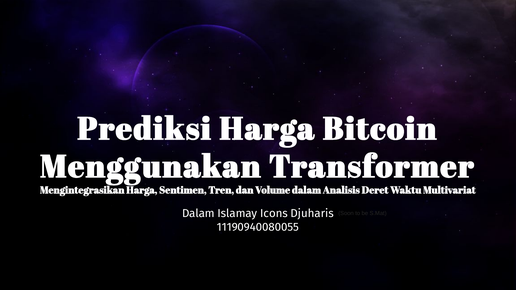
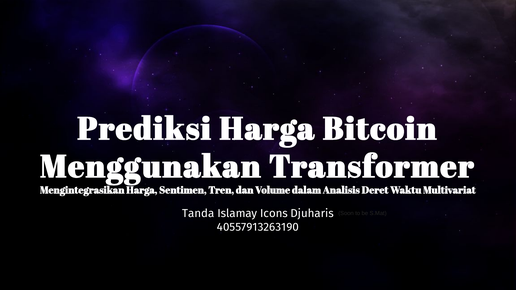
Dalam: Dalam -> Tanda (198, 214)
11190940080055: 11190940080055 -> 40557913263190 (258, 227)
